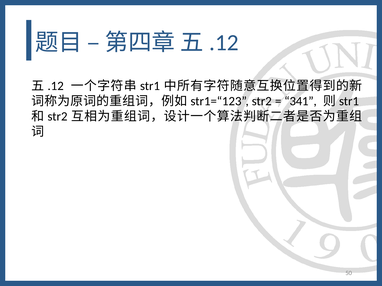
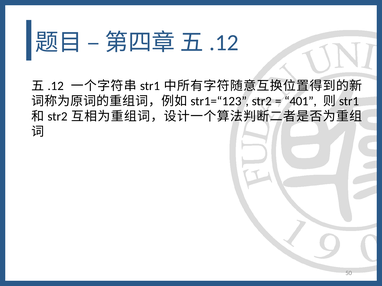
341: 341 -> 401 (301, 101)
